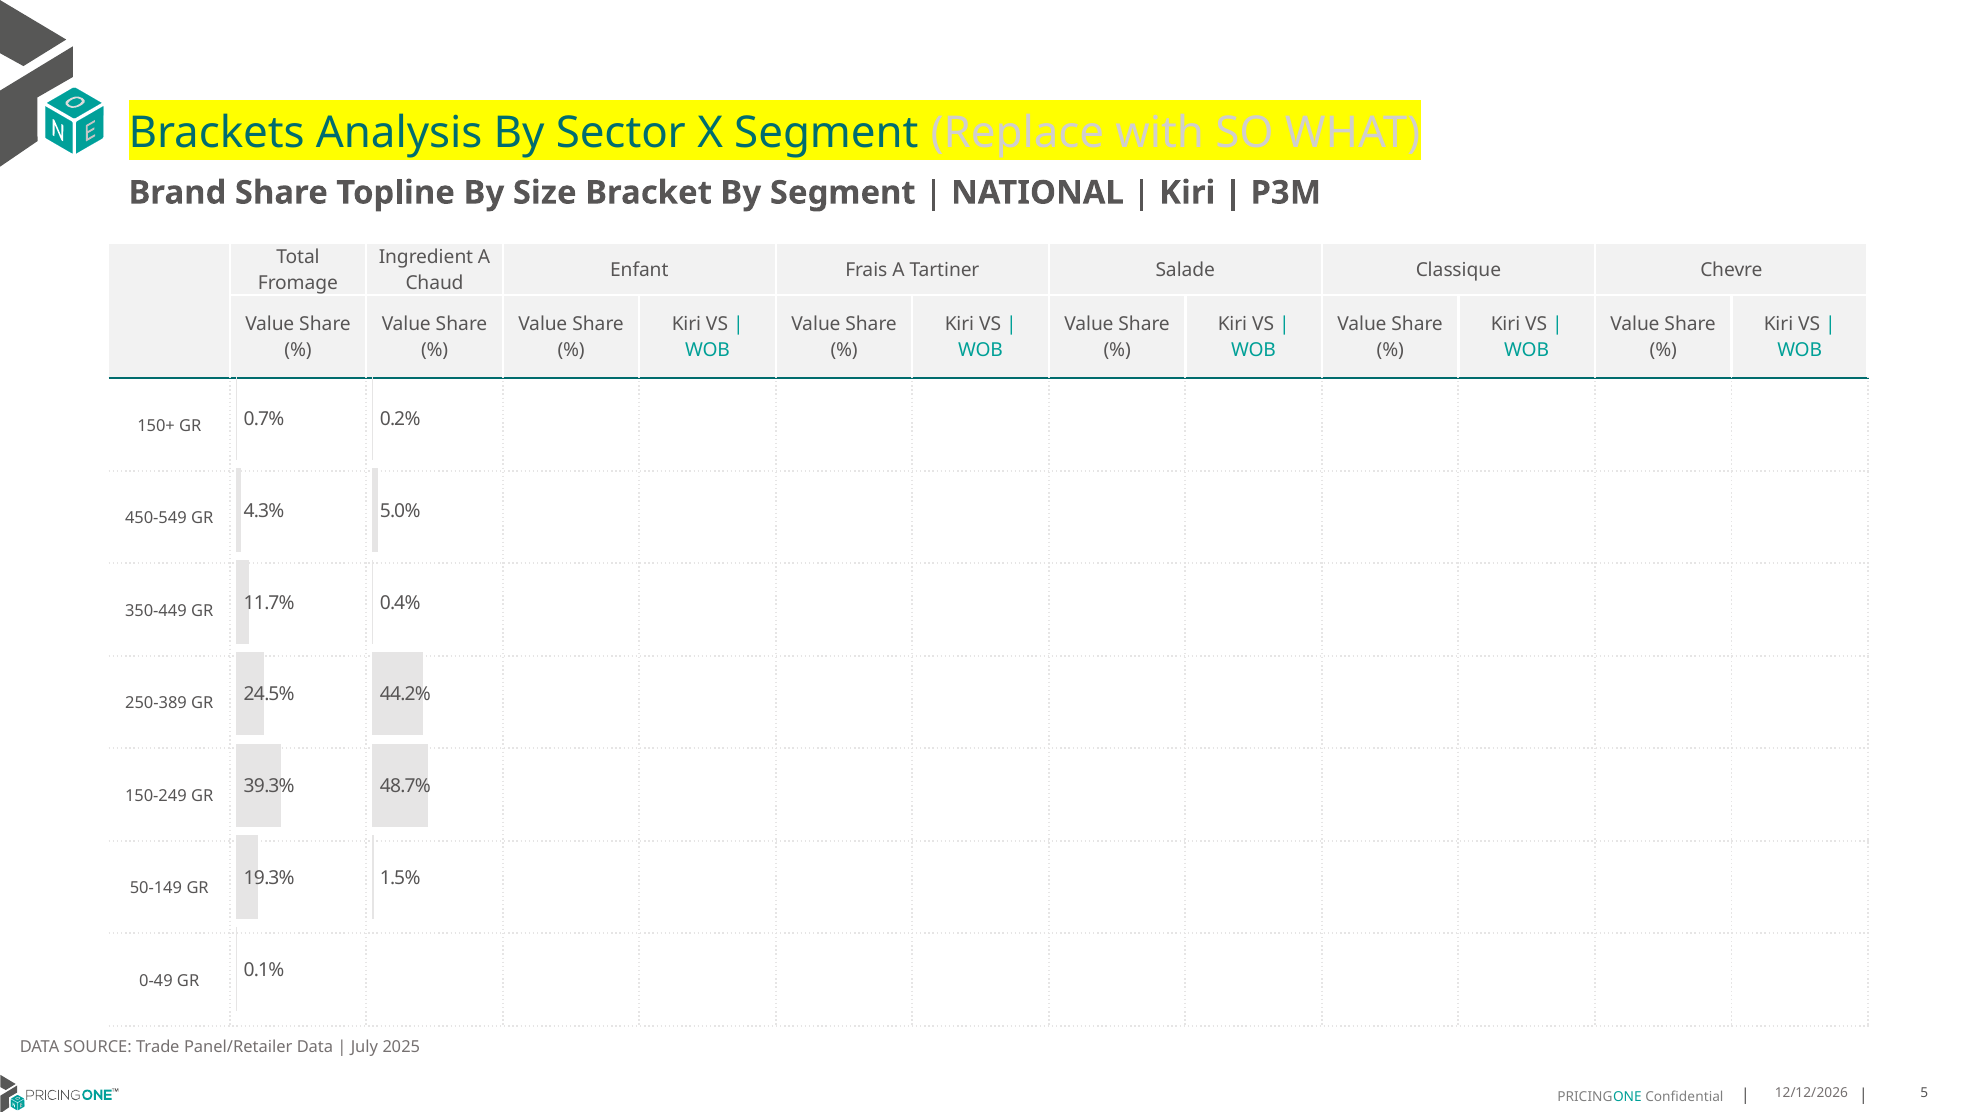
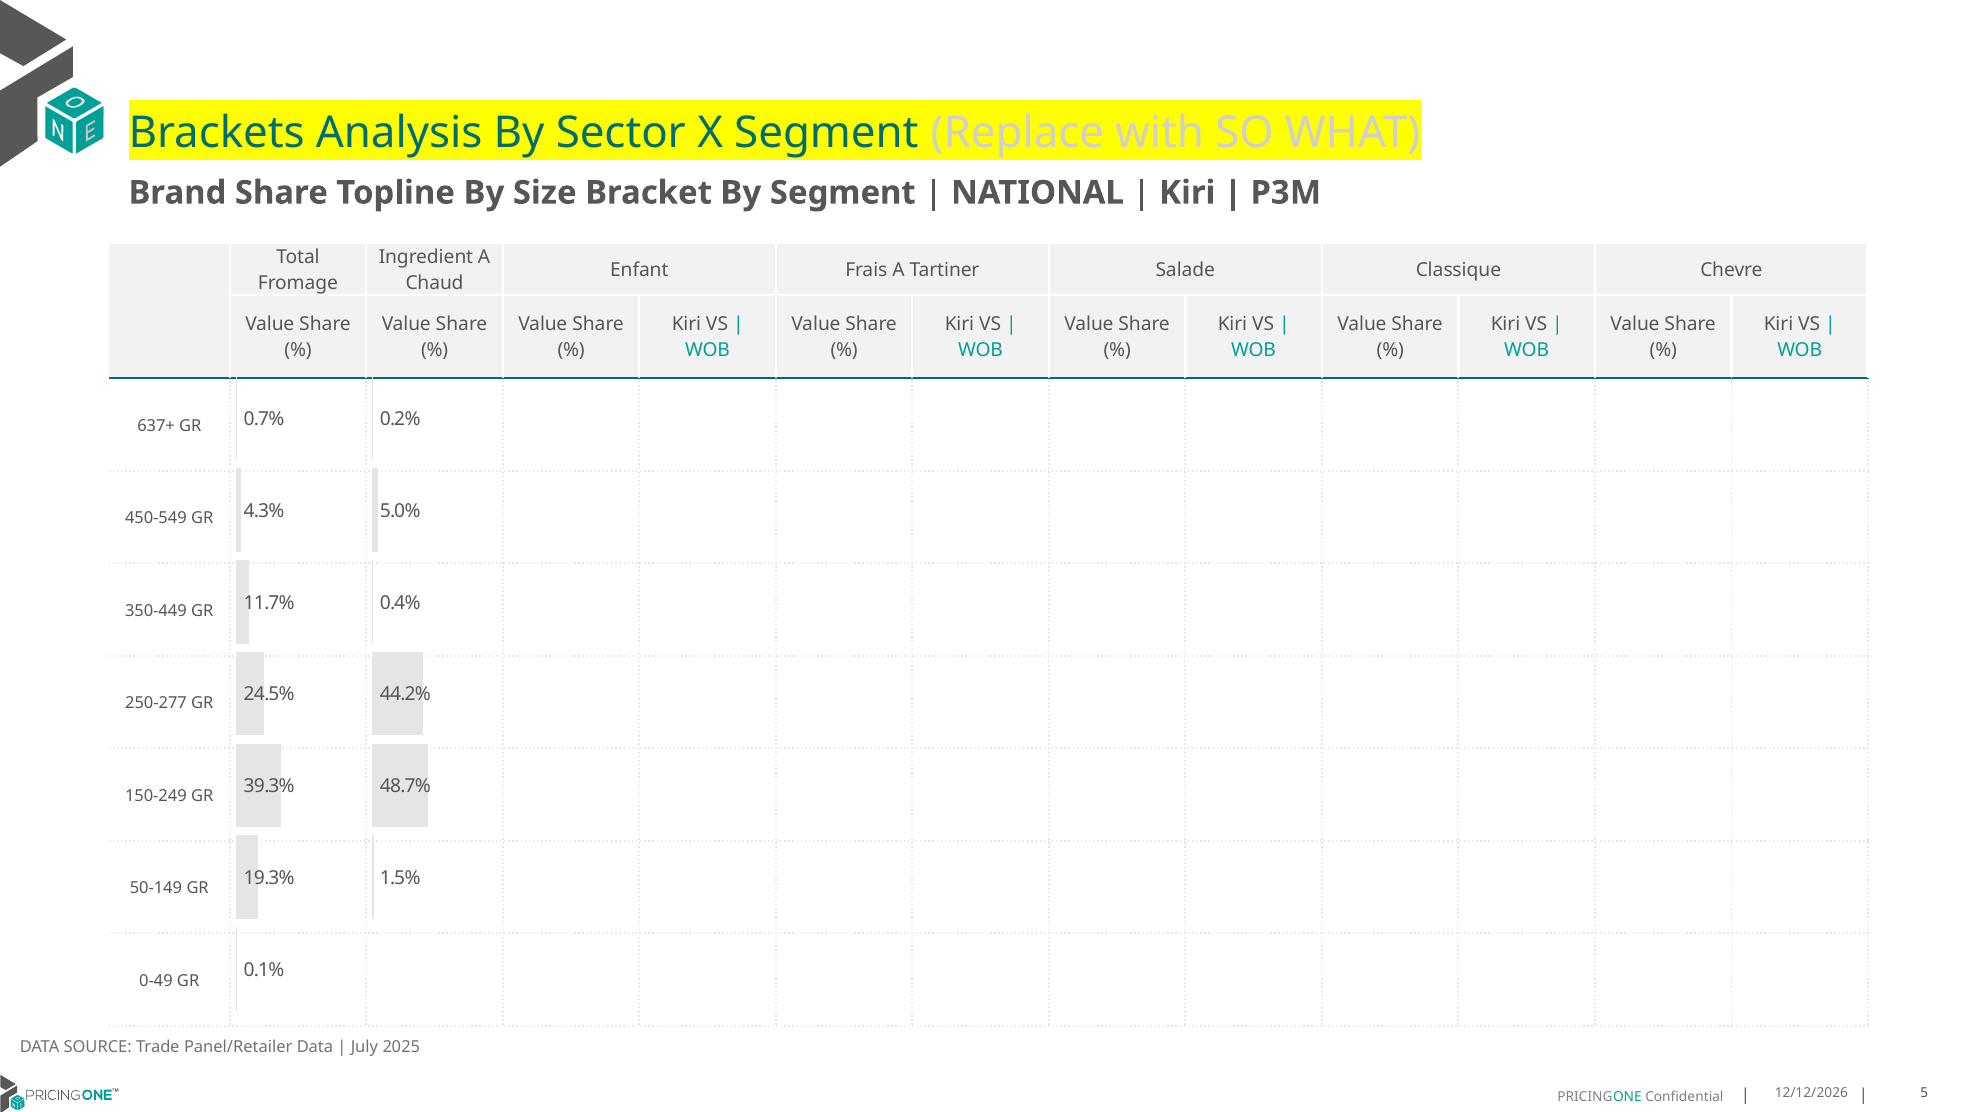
150+: 150+ -> 637+ (156, 426)
250-389: 250-389 -> 250-277 (156, 703)
